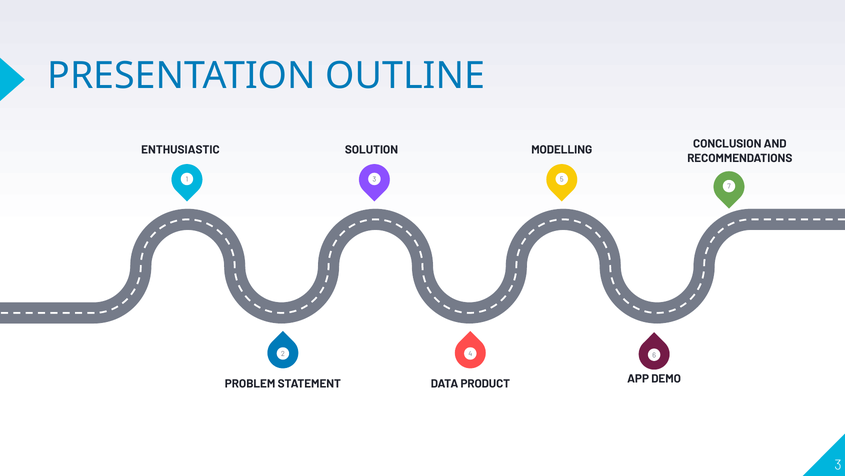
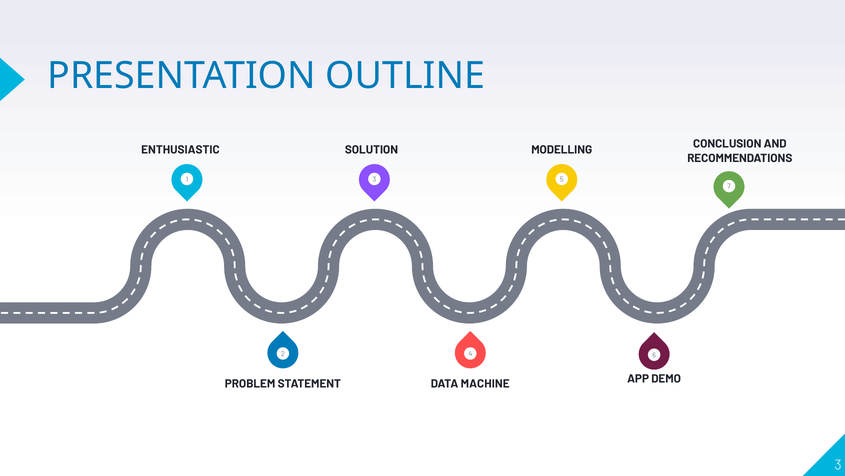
PRODUCT: PRODUCT -> MACHINE (485, 383)
